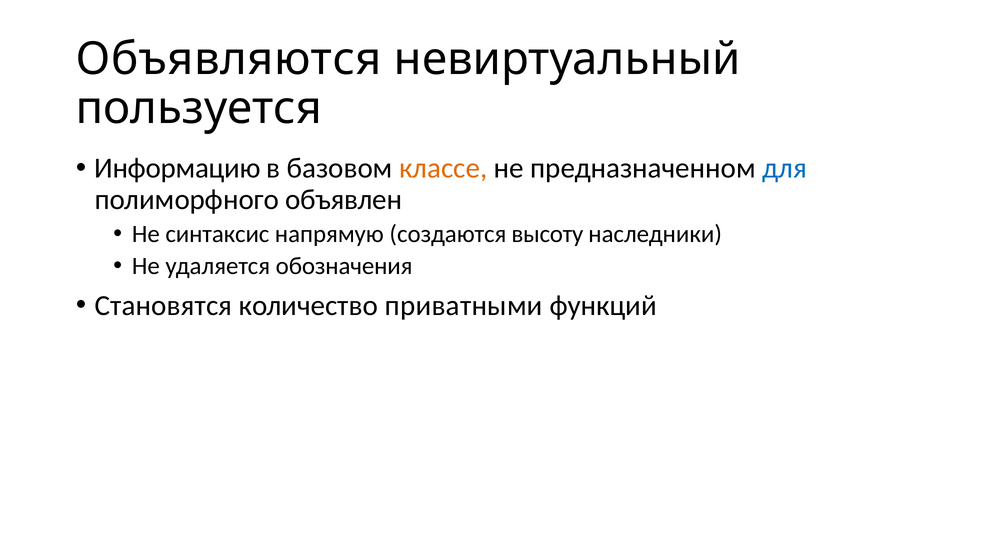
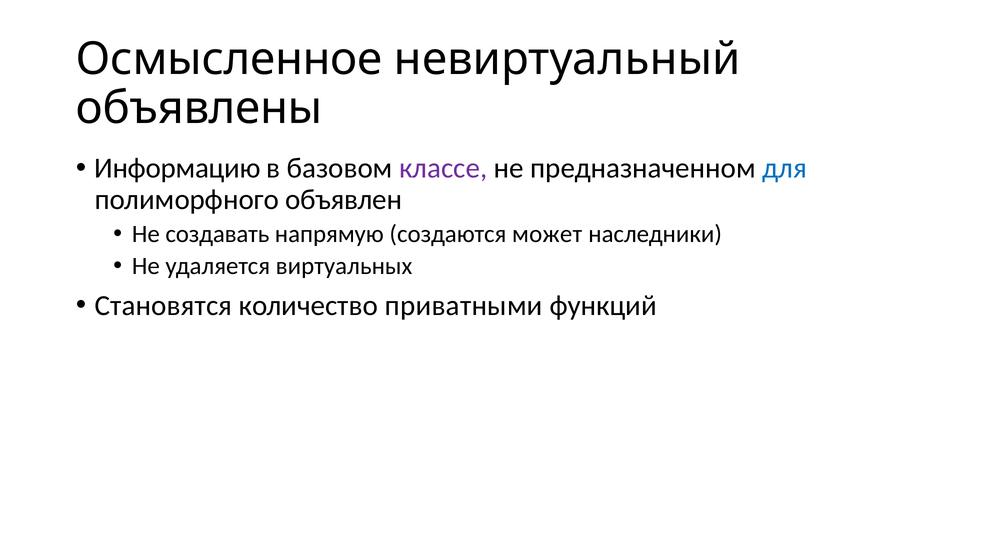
Объявляются: Объявляются -> Осмысленное (229, 59)
пользуется: пользуется -> объявлены (199, 108)
классе colour: orange -> purple (443, 168)
синтаксис: синтаксис -> создавать (217, 234)
высоту: высоту -> может (547, 234)
обозначения: обозначения -> виртуальных (344, 266)
